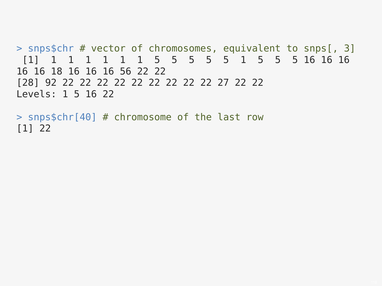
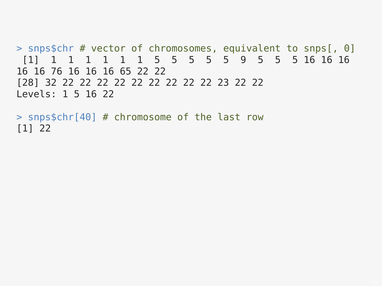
3: 3 -> 0 (350, 49)
5 1: 1 -> 9 (243, 60)
18: 18 -> 76 (57, 72)
56: 56 -> 65 (126, 72)
92: 92 -> 32 (51, 83)
27: 27 -> 23 (223, 83)
